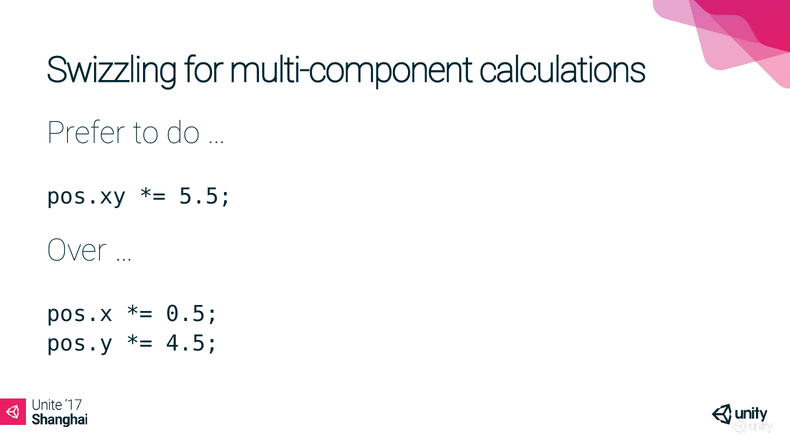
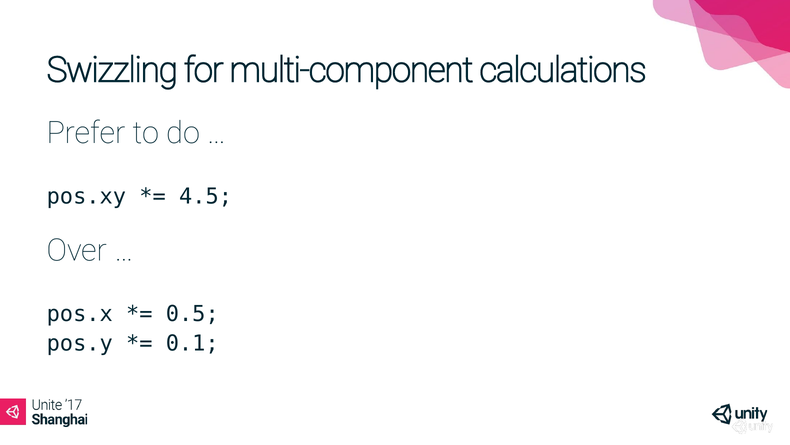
5.5: 5.5 -> 4.5 (206, 196)
4.5: 4.5 -> 0.1 (192, 343)
